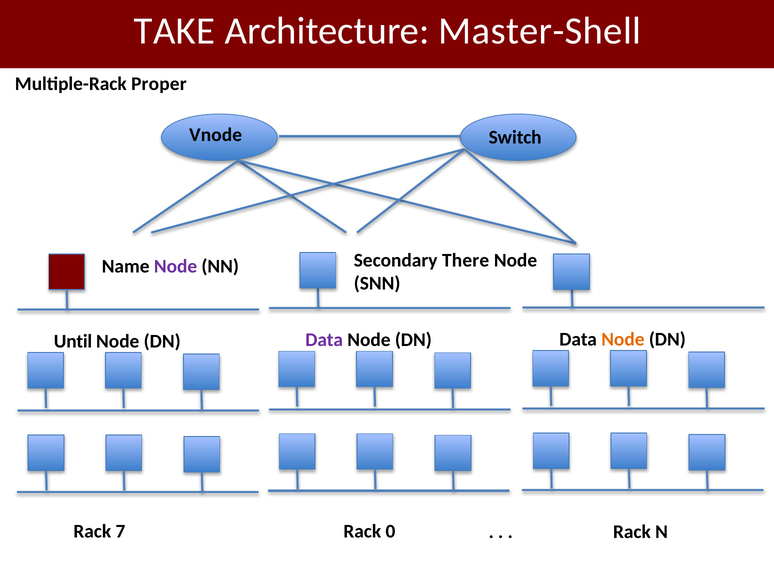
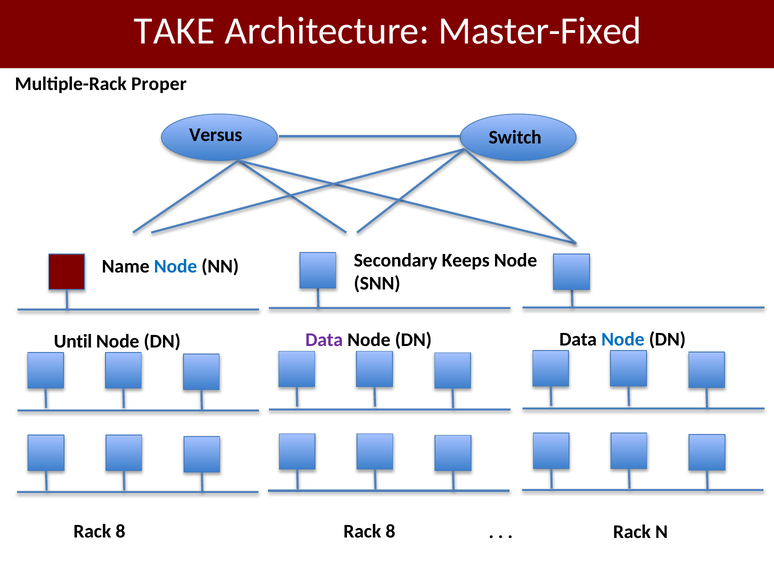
Master-Shell: Master-Shell -> Master-Fixed (540, 31)
Vnode: Vnode -> Versus (216, 135)
There: There -> Keeps (466, 260)
Node colour: purple -> blue (176, 266)
Node colour: orange -> blue (623, 340)
7: 7 -> 8 (121, 532)
0: 0 -> 8 (390, 532)
